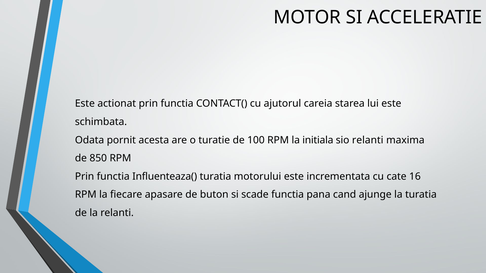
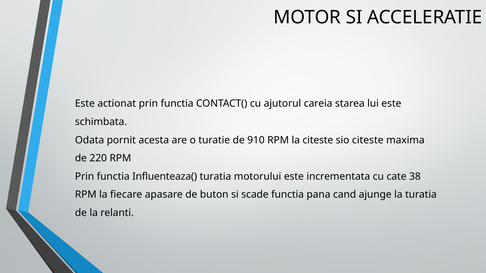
100: 100 -> 910 (256, 140)
la initiala: initiala -> citeste (318, 140)
sio relanti: relanti -> citeste (368, 140)
850: 850 -> 220 (98, 158)
16: 16 -> 38 (415, 177)
